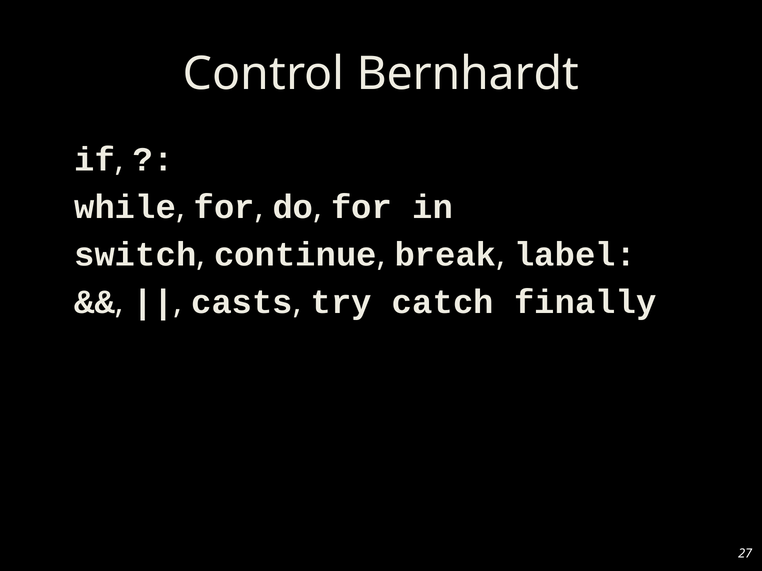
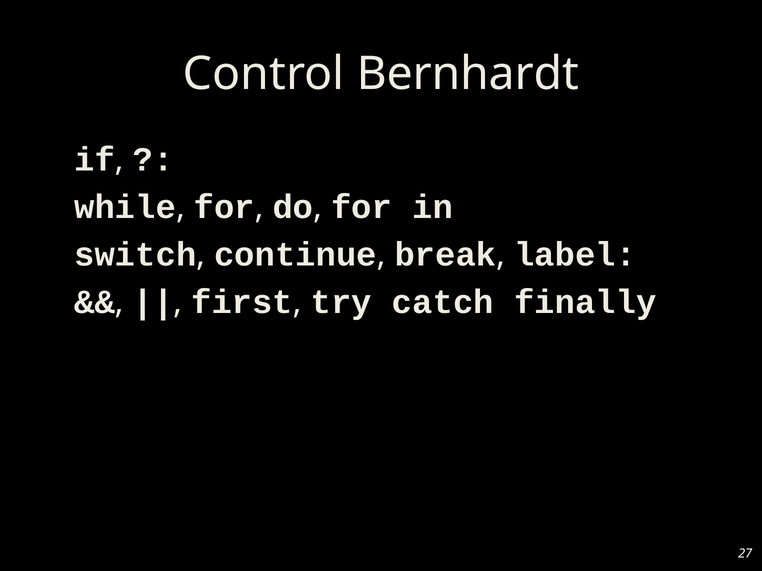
casts: casts -> first (242, 302)
